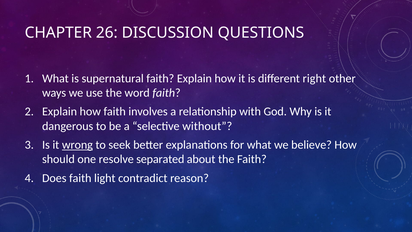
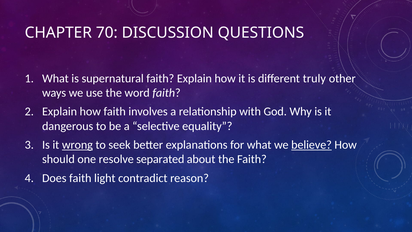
26: 26 -> 70 (107, 33)
right: right -> truly (314, 78)
without: without -> equality (207, 126)
believe underline: none -> present (312, 145)
